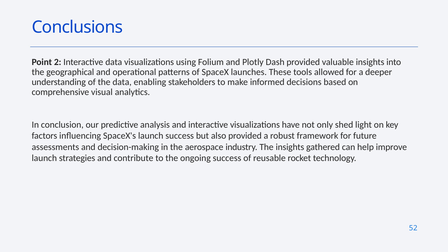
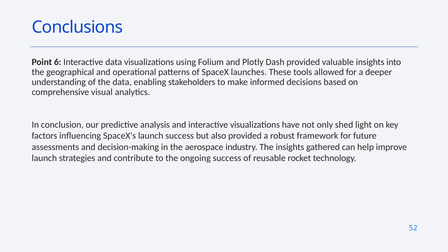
2: 2 -> 6 (58, 62)
